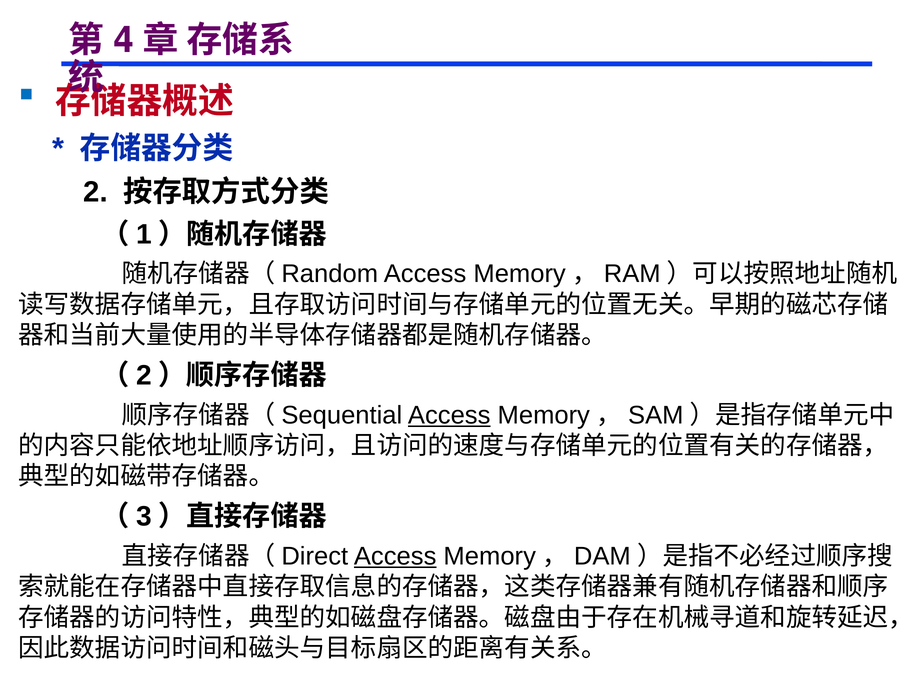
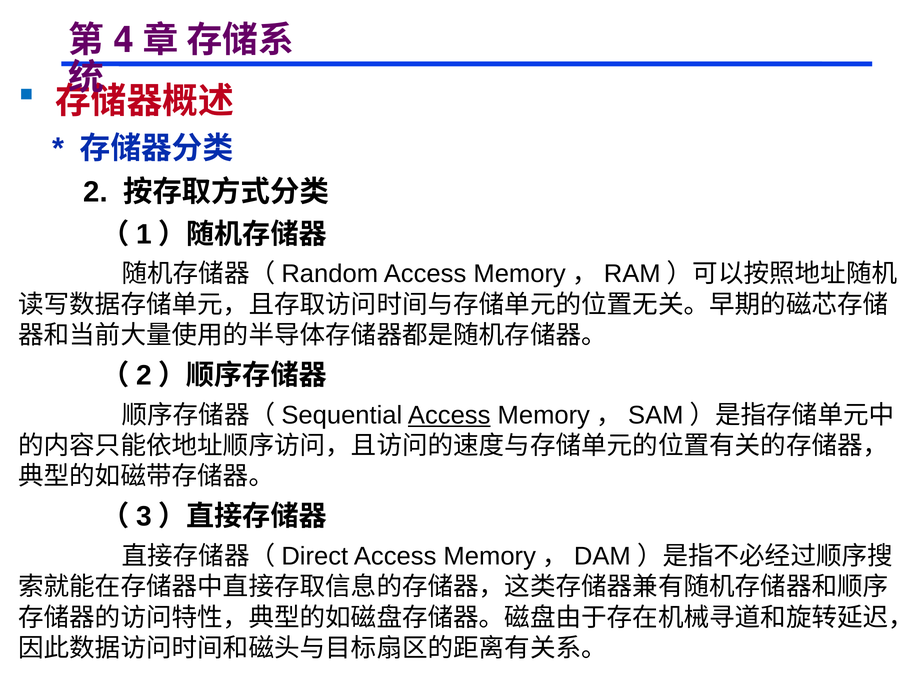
Access underline: present -> none (395, 556)
